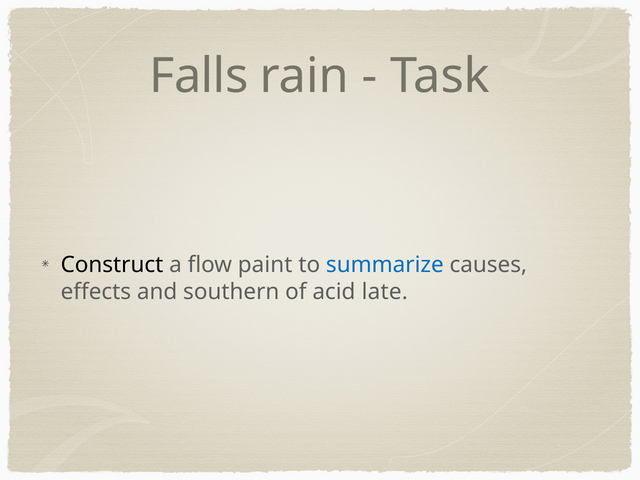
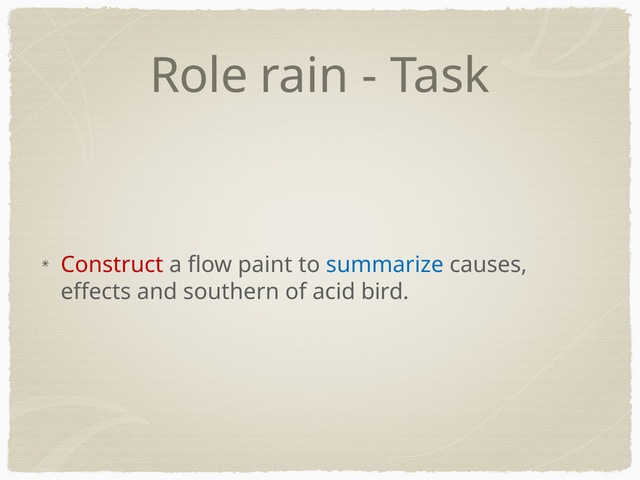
Falls: Falls -> Role (199, 76)
Construct colour: black -> red (112, 265)
late: late -> bird (385, 292)
